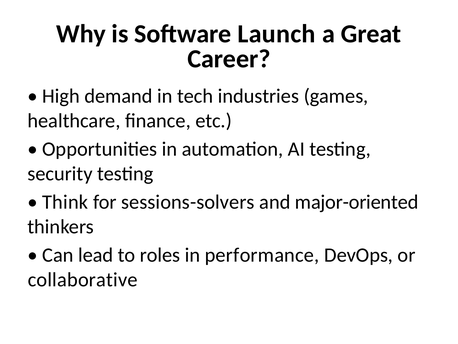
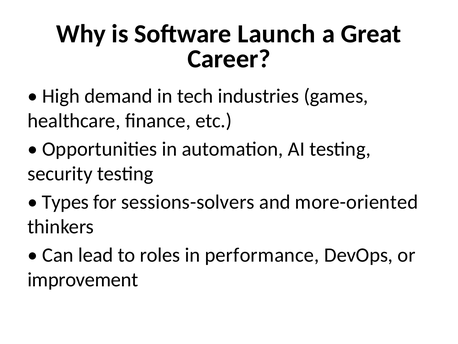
Think: Think -> Types (65, 202)
major-oriented: major-oriented -> more-oriented (357, 202)
collaborative: collaborative -> improvement (83, 279)
